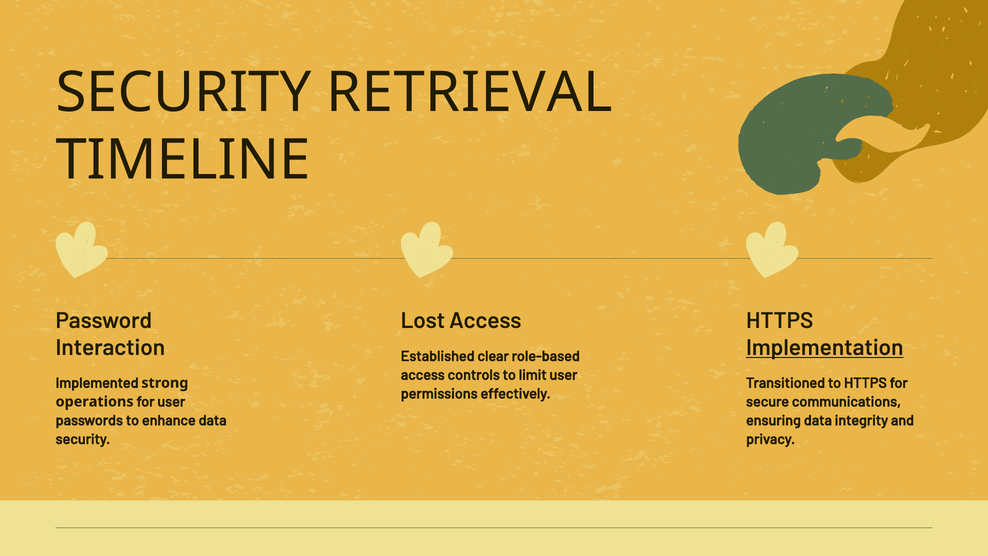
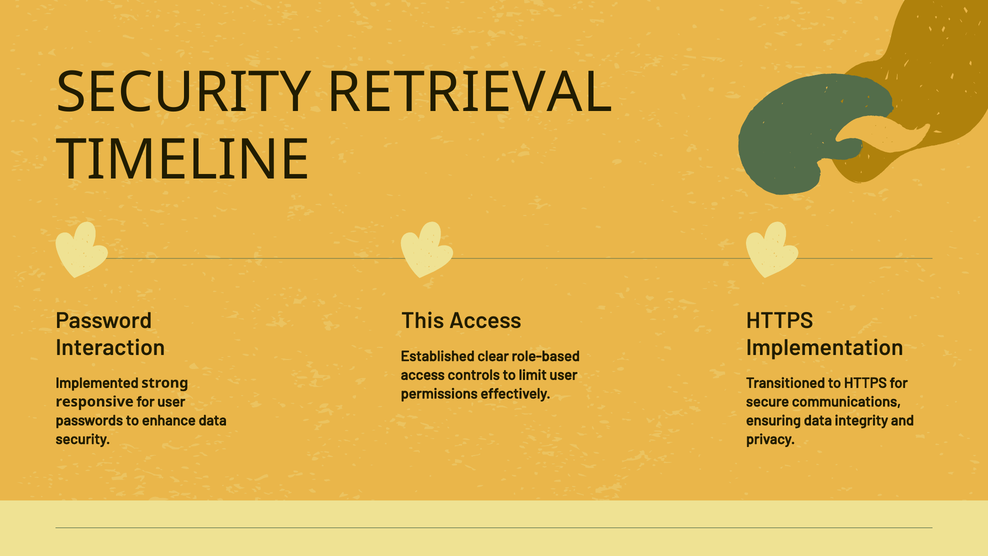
Lost: Lost -> This (423, 320)
Implementation underline: present -> none (825, 348)
operations: operations -> responsive (95, 402)
